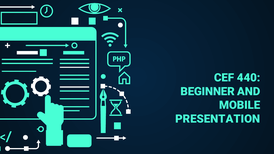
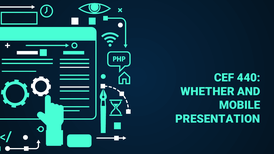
BEGINNER: BEGINNER -> WHETHER (208, 92)
